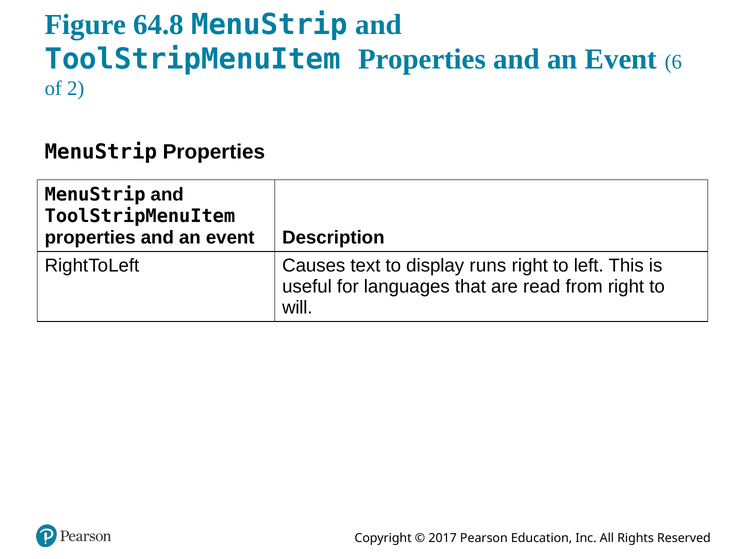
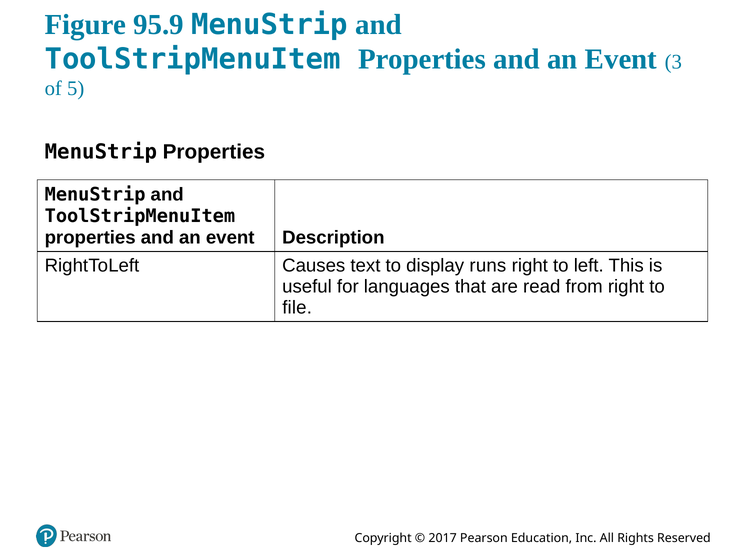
64.8: 64.8 -> 95.9 (159, 24)
6: 6 -> 3 (673, 62)
2: 2 -> 5 (76, 88)
will: will -> file (297, 307)
